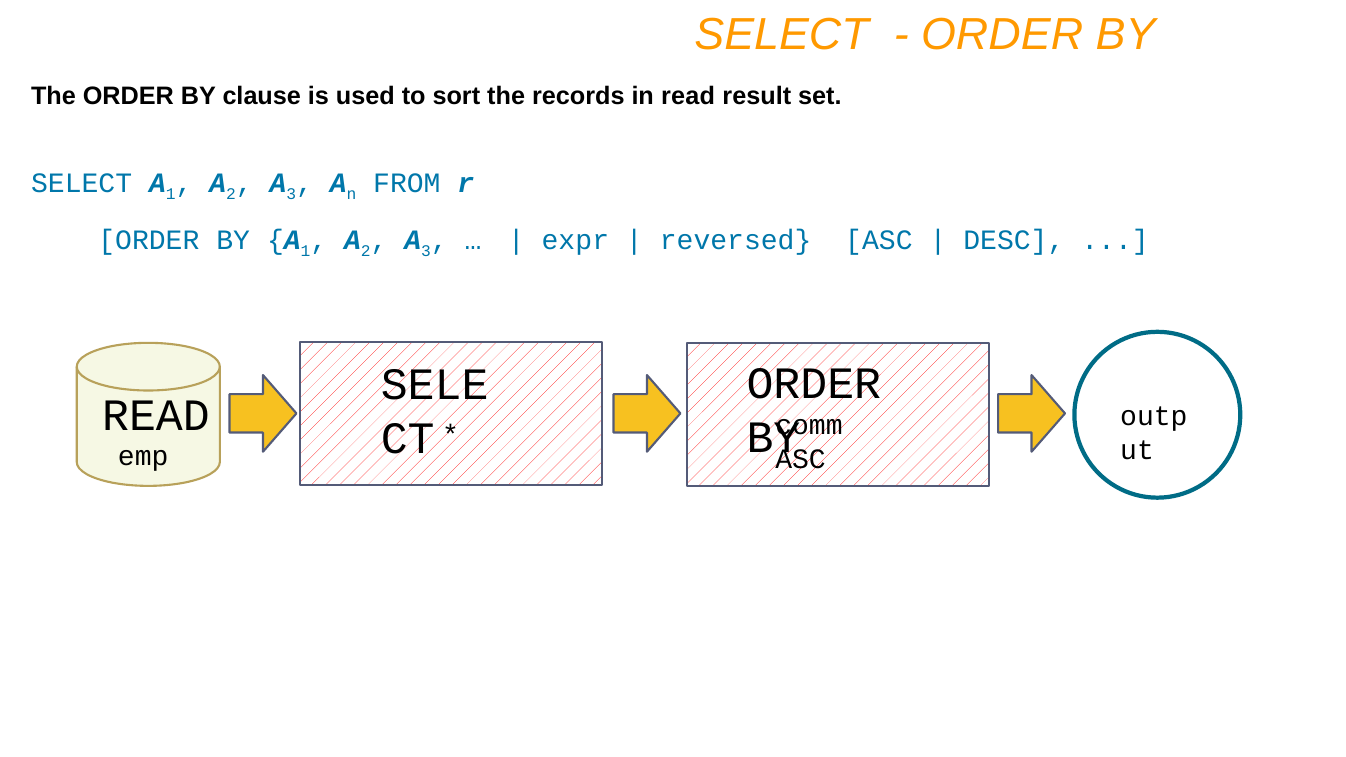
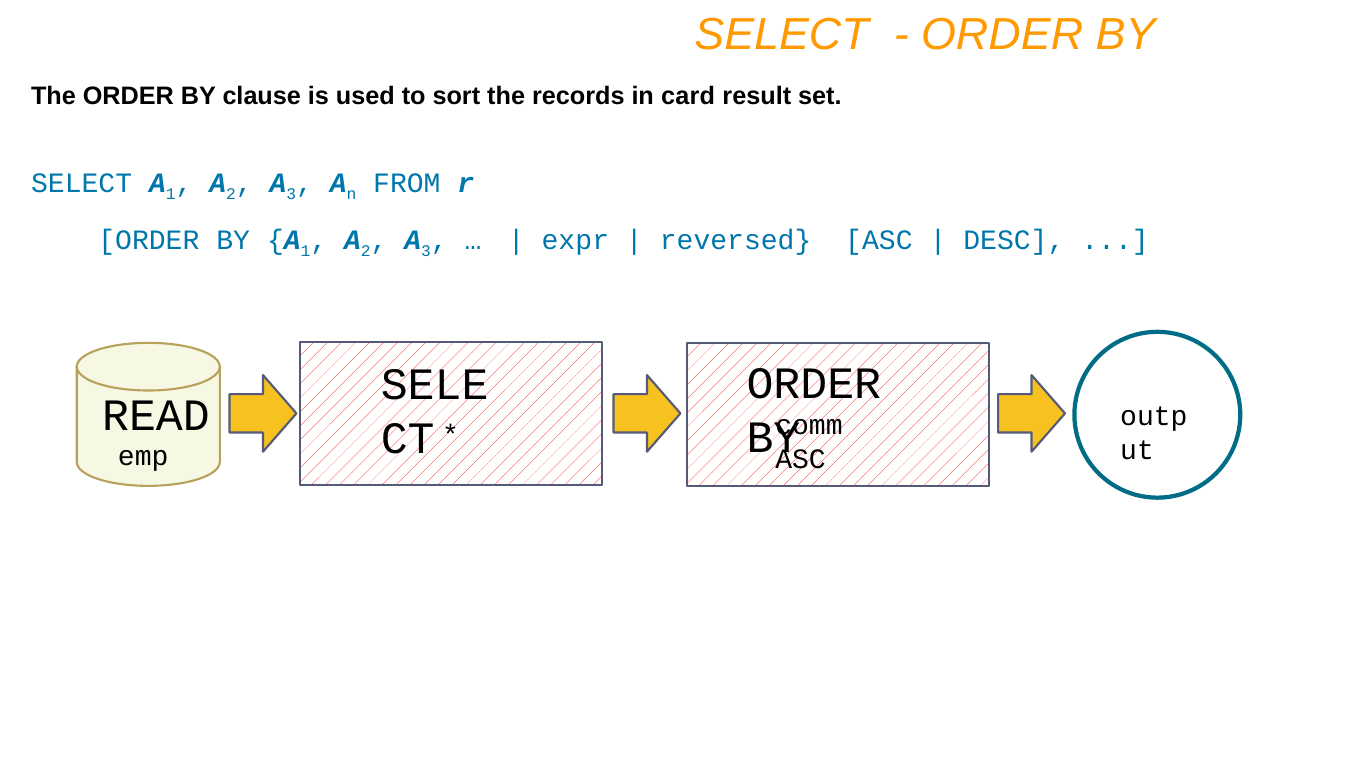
in read: read -> card (688, 96)
